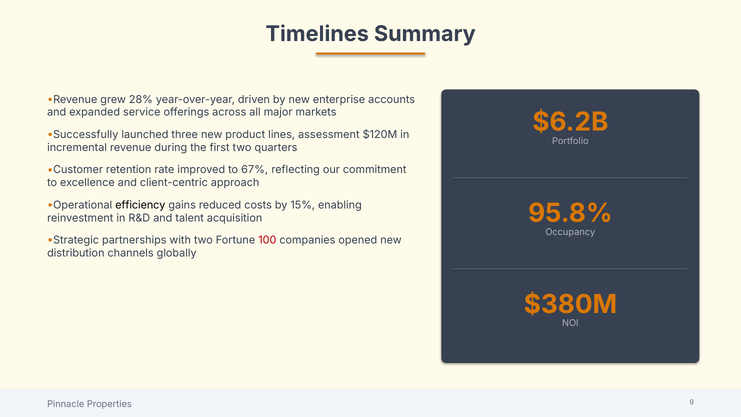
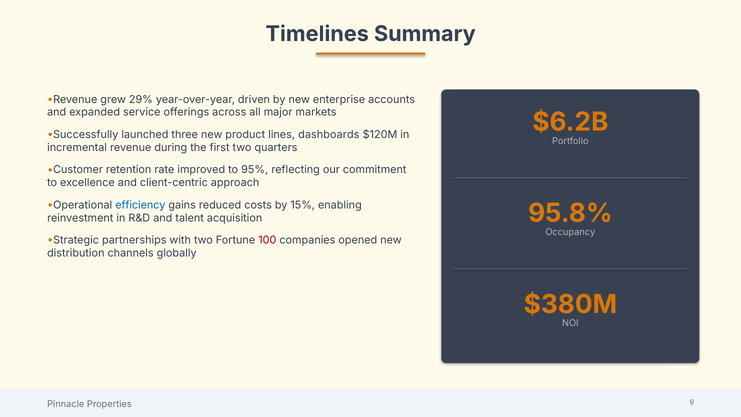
28%: 28% -> 29% (141, 99)
assessment: assessment -> dashboards (329, 135)
67%: 67% -> 95% (255, 170)
efficiency colour: black -> blue (140, 205)
